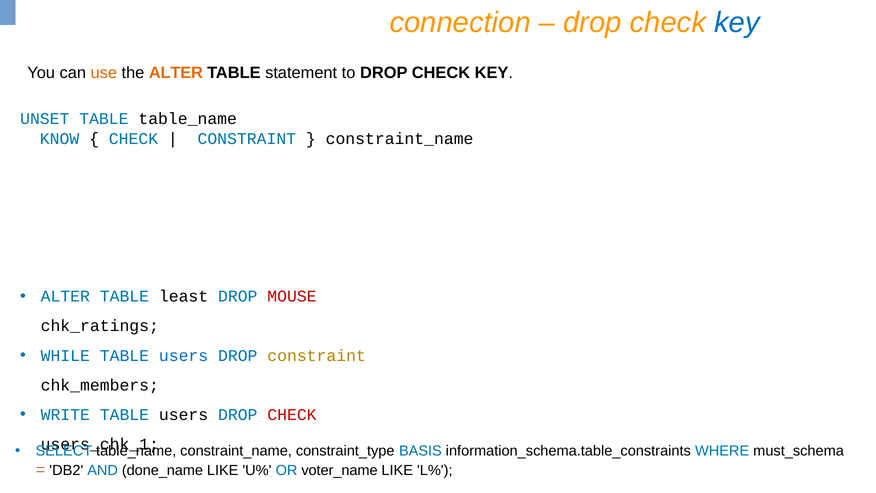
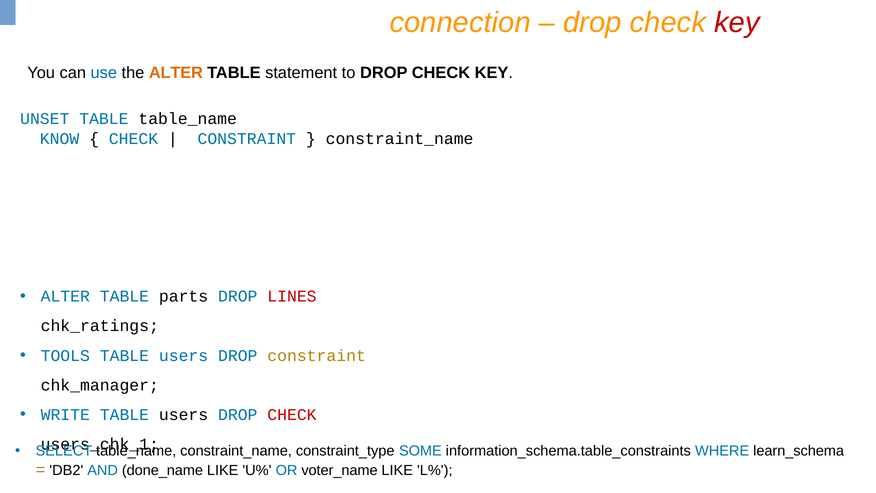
key colour: blue -> red (737, 23)
use colour: orange -> blue (104, 73)
least: least -> parts (184, 296)
MOUSE: MOUSE -> LINES (292, 296)
WHILE: WHILE -> TOOLS (65, 355)
chk_members: chk_members -> chk_manager (100, 385)
BASIS: BASIS -> SOME (420, 451)
must_schema: must_schema -> learn_schema (799, 451)
